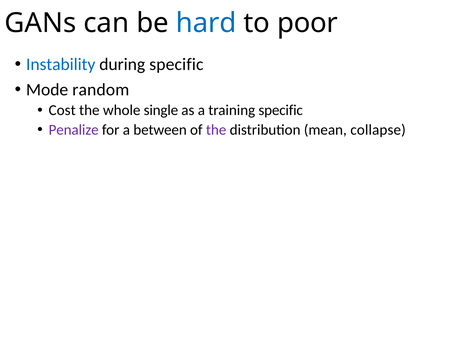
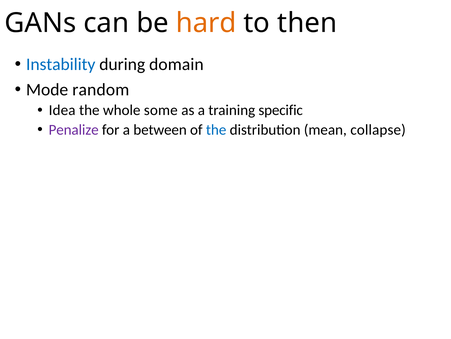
hard colour: blue -> orange (206, 23)
poor: poor -> then (307, 23)
during specific: specific -> domain (176, 64)
Cost: Cost -> Idea (62, 110)
single: single -> some (161, 110)
the colour: purple -> blue (216, 129)
